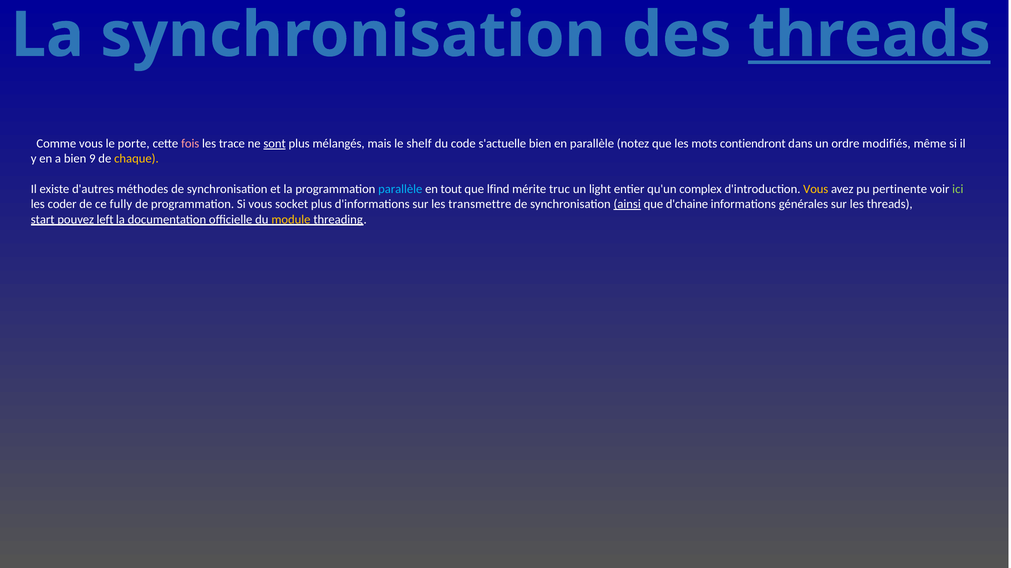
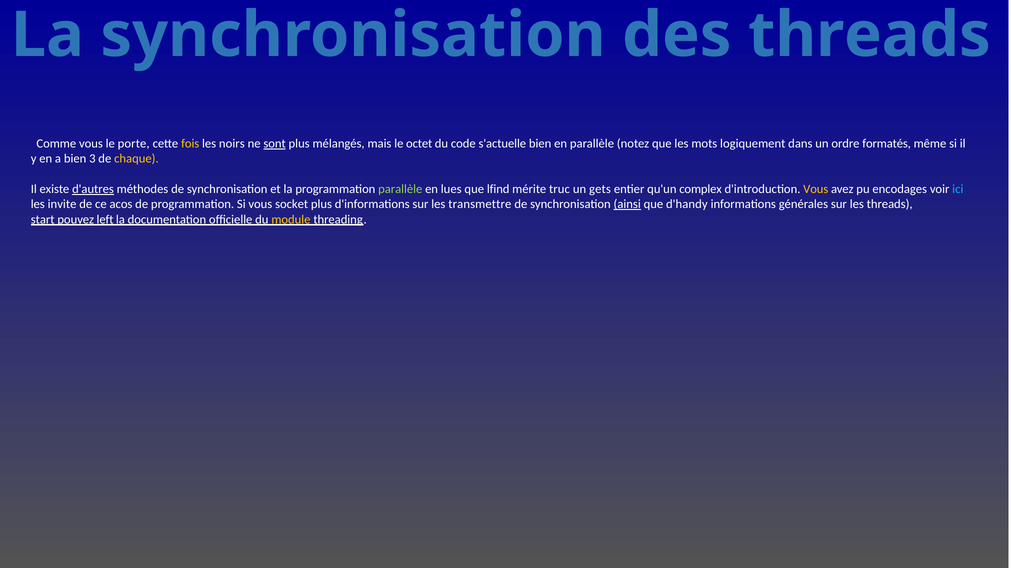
threads underline: present -> none (869, 35)
fois colour: pink -> yellow (190, 144)
trace: trace -> noirs (232, 144)
shelf: shelf -> octet (419, 144)
contiendront: contiendront -> logiquement (753, 144)
modifiés: modifiés -> formatés (887, 144)
9: 9 -> 3 (92, 159)
d'autres underline: none -> present (93, 189)
parallèle colour: light blue -> light green (400, 189)
tout: tout -> lues (451, 189)
light: light -> gets (600, 189)
pertinente: pertinente -> encodages (900, 189)
ici colour: light green -> light blue (958, 189)
coder: coder -> invite (62, 204)
fully: fully -> acos (121, 204)
d'chaine: d'chaine -> d'handy (687, 204)
